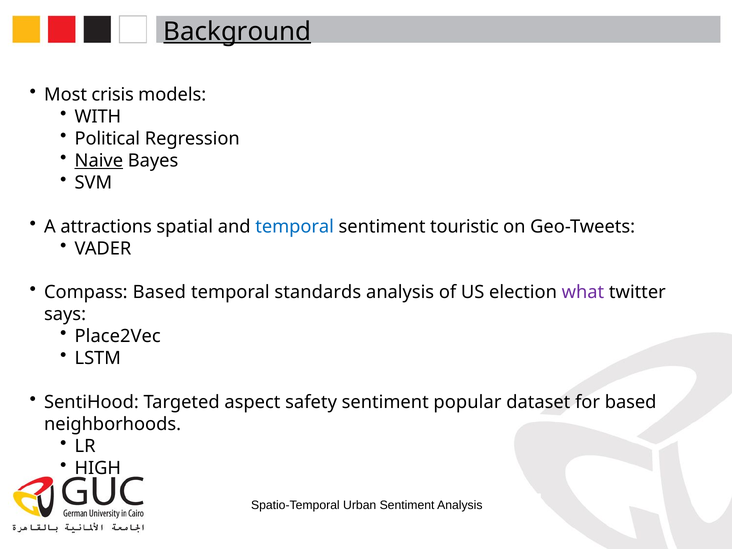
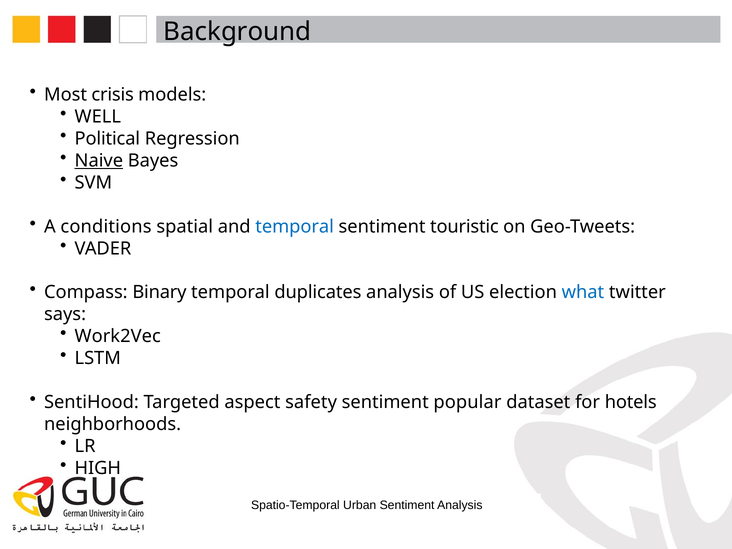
Background underline: present -> none (237, 32)
WITH: WITH -> WELL (98, 117)
attractions: attractions -> conditions (106, 227)
Compass Based: Based -> Binary (159, 292)
standards: standards -> duplicates (318, 292)
what colour: purple -> blue (583, 292)
Place2Vec: Place2Vec -> Work2Vec (118, 336)
for based: based -> hotels (631, 402)
